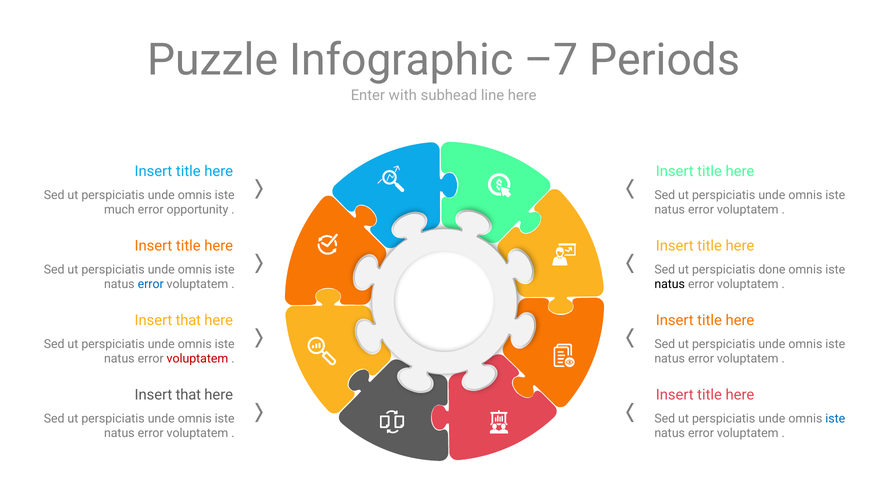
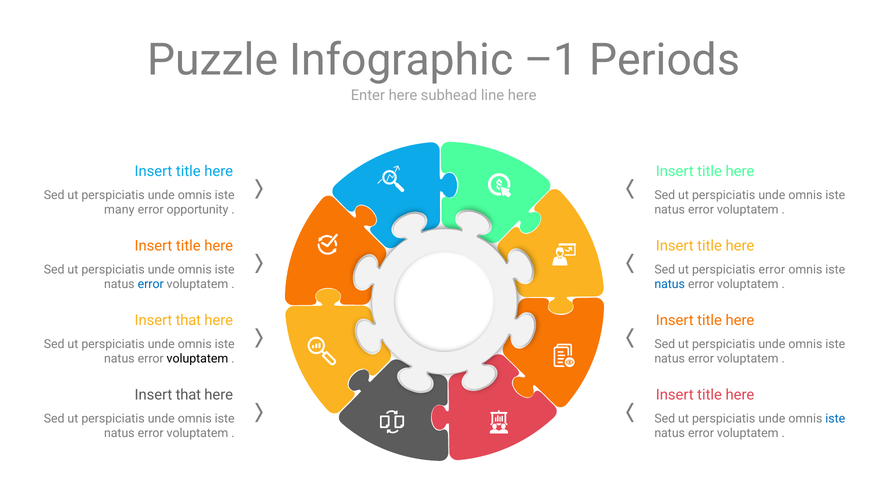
–7: –7 -> –1 (551, 60)
Enter with: with -> here (403, 95)
much: much -> many (119, 210)
perspiciatis done: done -> error (772, 270)
natus colour: black -> blue (670, 284)
voluptatem colour: red -> black (197, 359)
